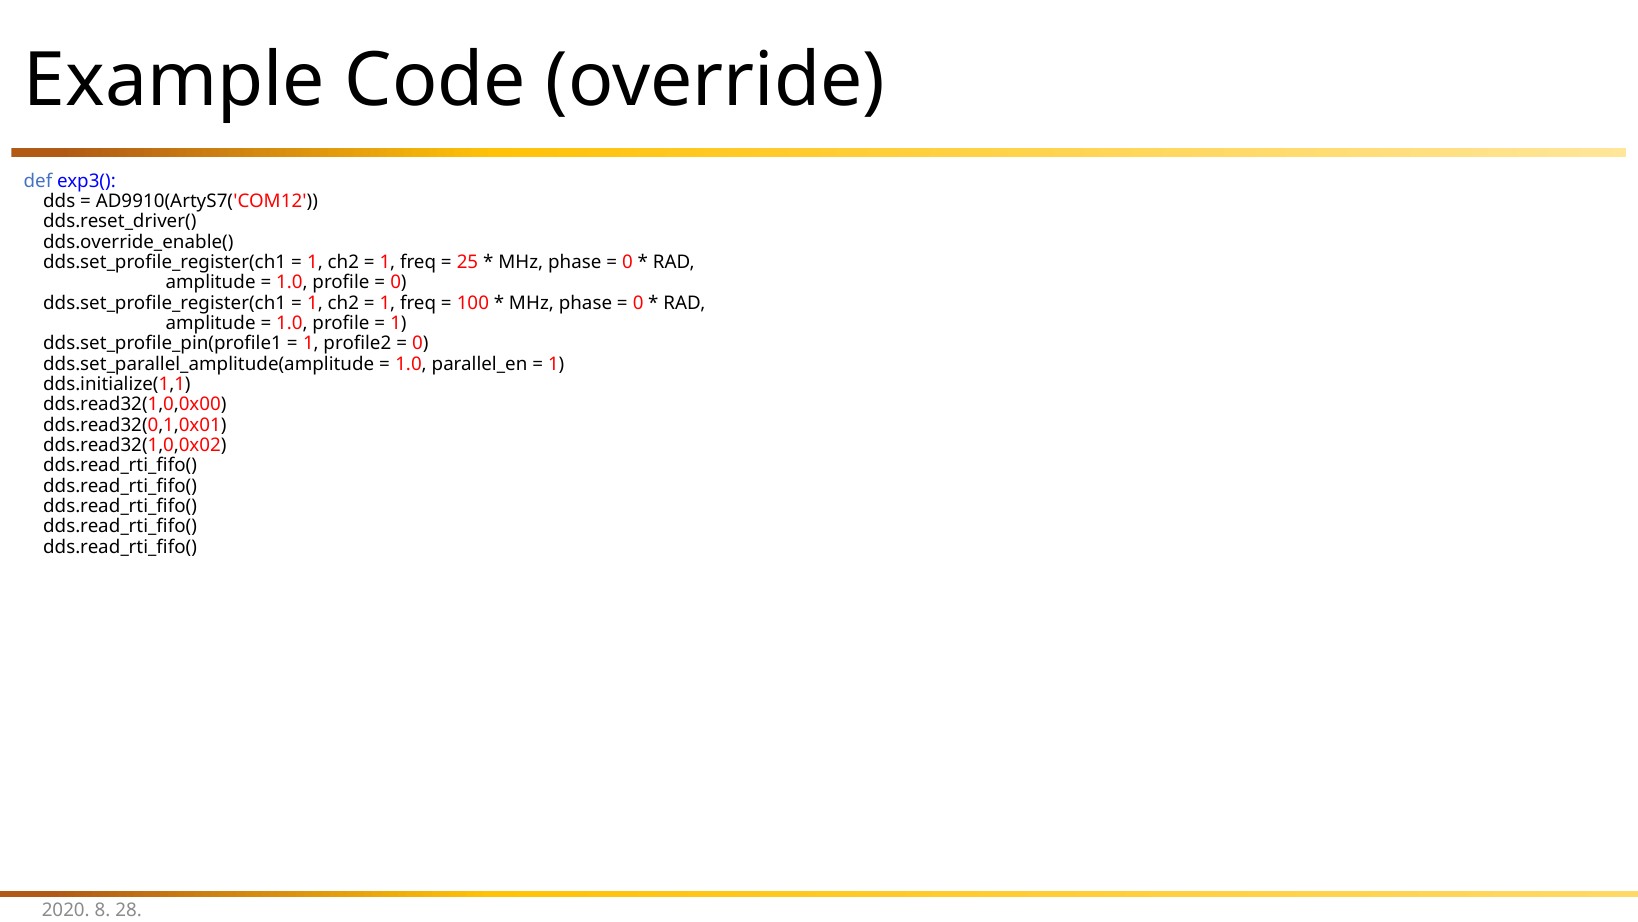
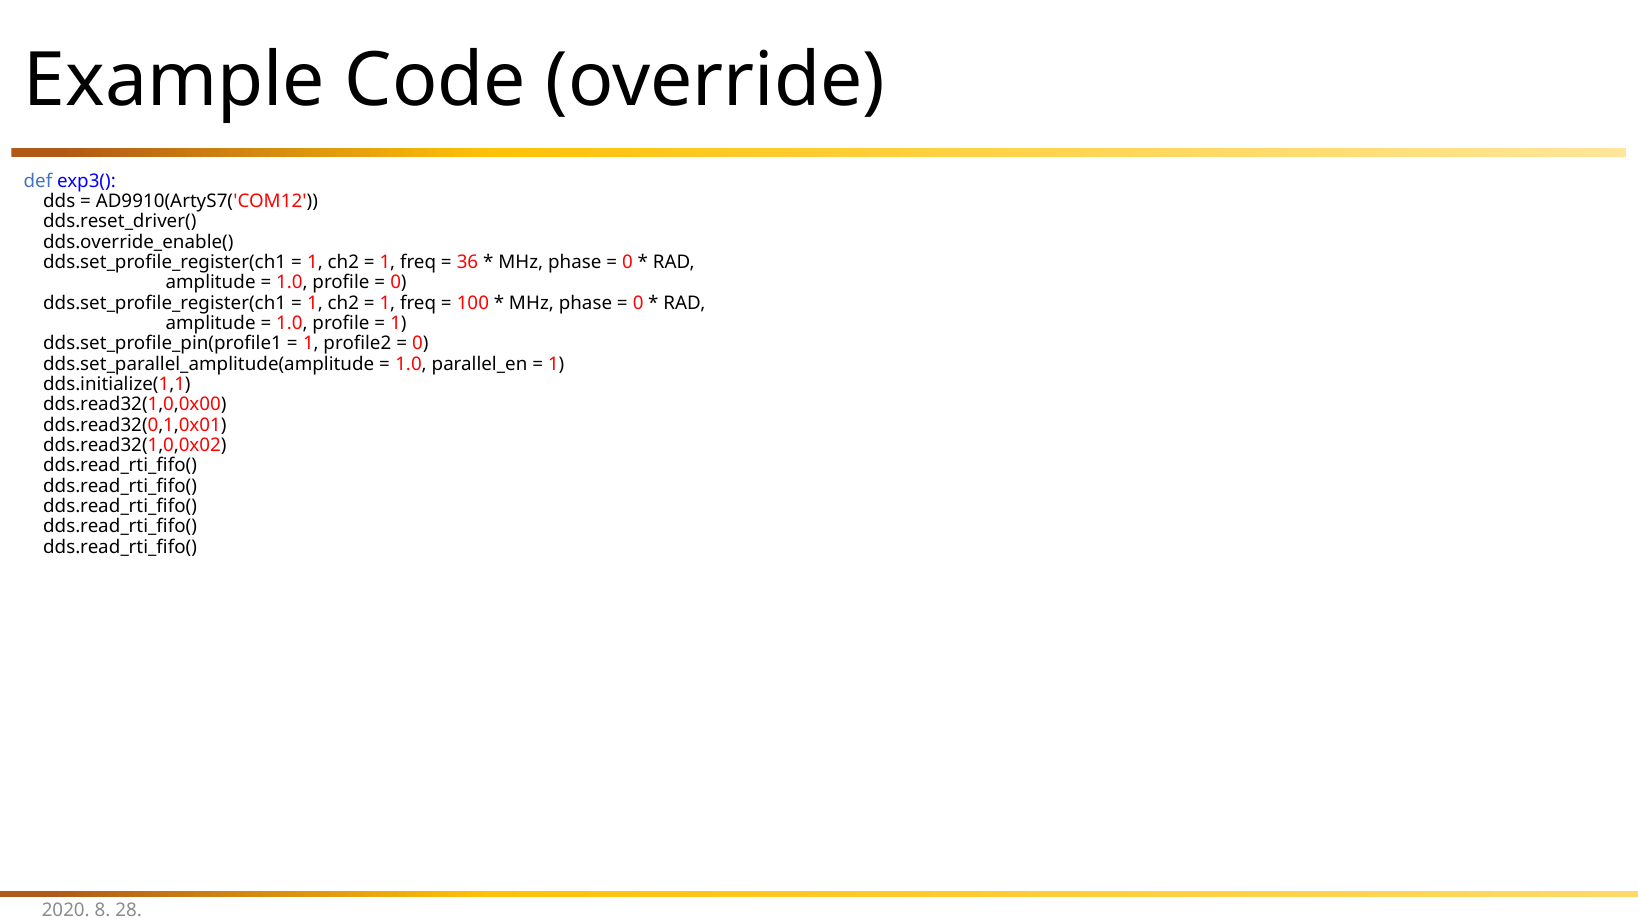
25: 25 -> 36 (467, 262)
